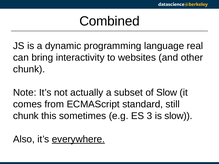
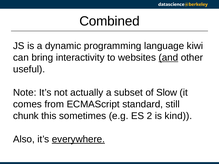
real: real -> kiwi (195, 46)
and underline: none -> present (168, 58)
chunk: chunk -> useful (29, 69)
3: 3 -> 2 (149, 116)
is slow: slow -> kind (178, 116)
